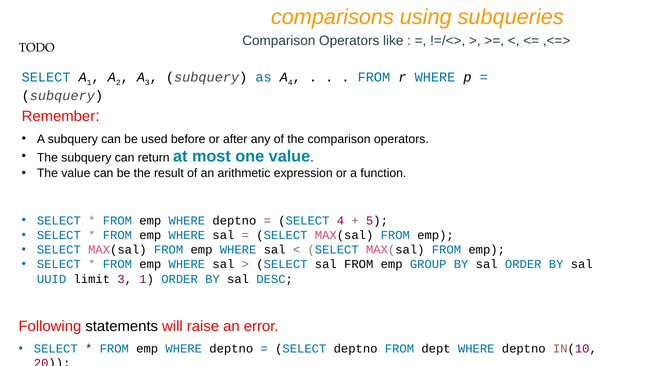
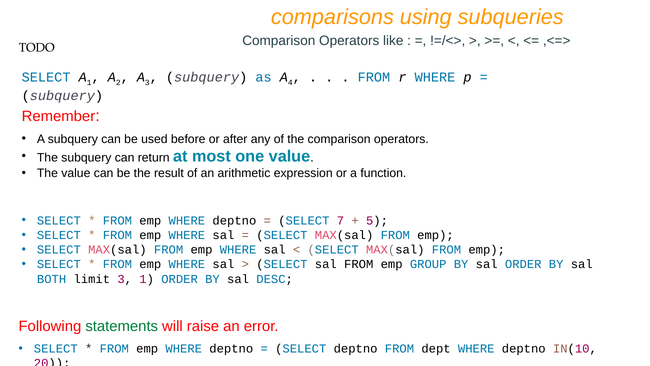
SELECT 4: 4 -> 7 (340, 220)
UUID: UUID -> BOTH (52, 279)
statements colour: black -> green (122, 326)
